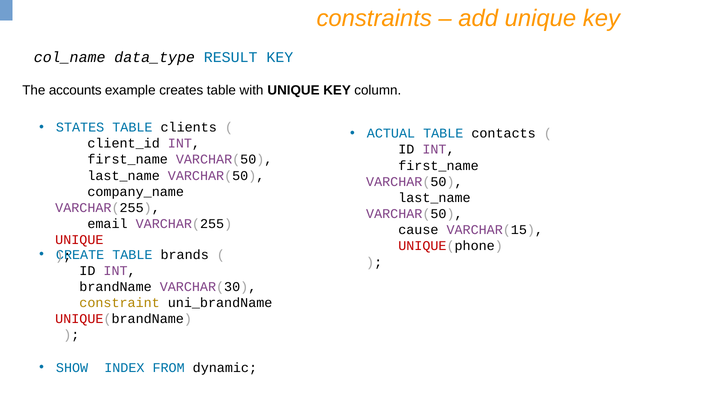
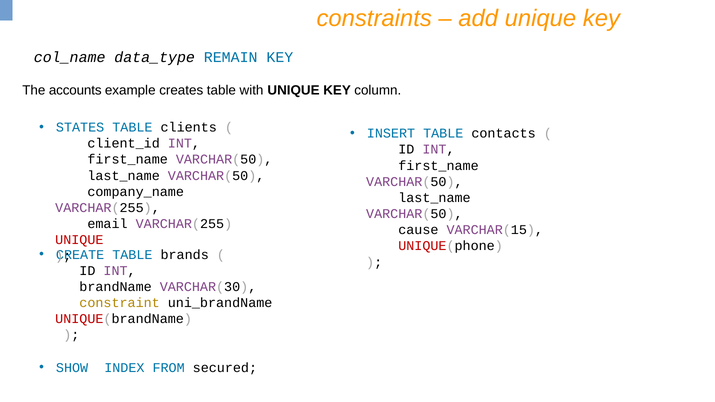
RESULT: RESULT -> REMAIN (231, 57)
ACTUAL: ACTUAL -> INSERT (391, 134)
dynamic: dynamic -> secured (225, 368)
